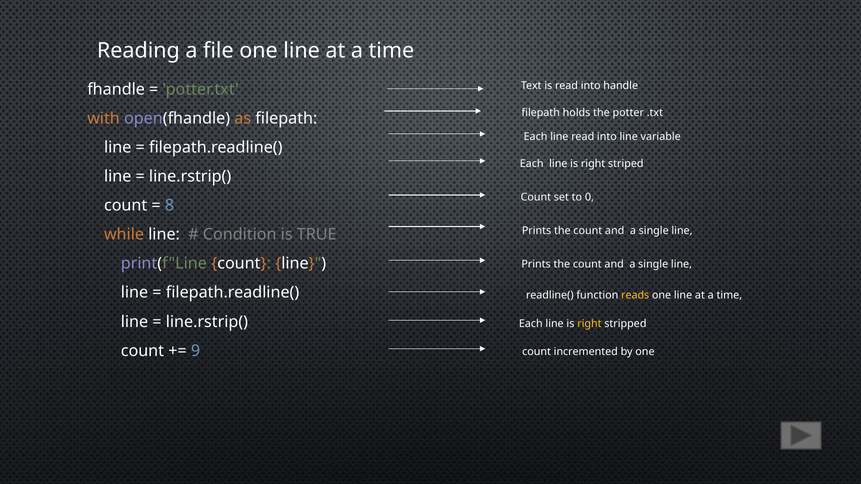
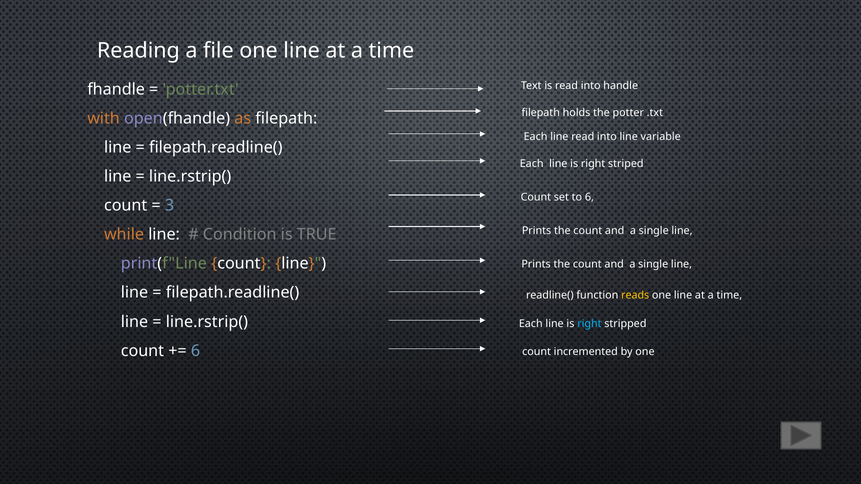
to 0: 0 -> 6 (589, 197)
8: 8 -> 3 (170, 206)
right colour: yellow -> light blue (589, 324)
9: 9 -> 6 (196, 351)
